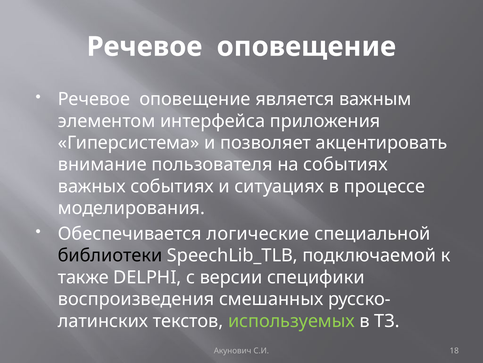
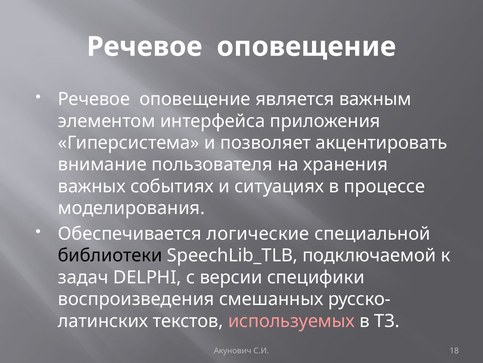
на событиях: событиях -> хранения (346, 164)
также: также -> задач (83, 277)
используемых colour: light green -> pink (291, 320)
